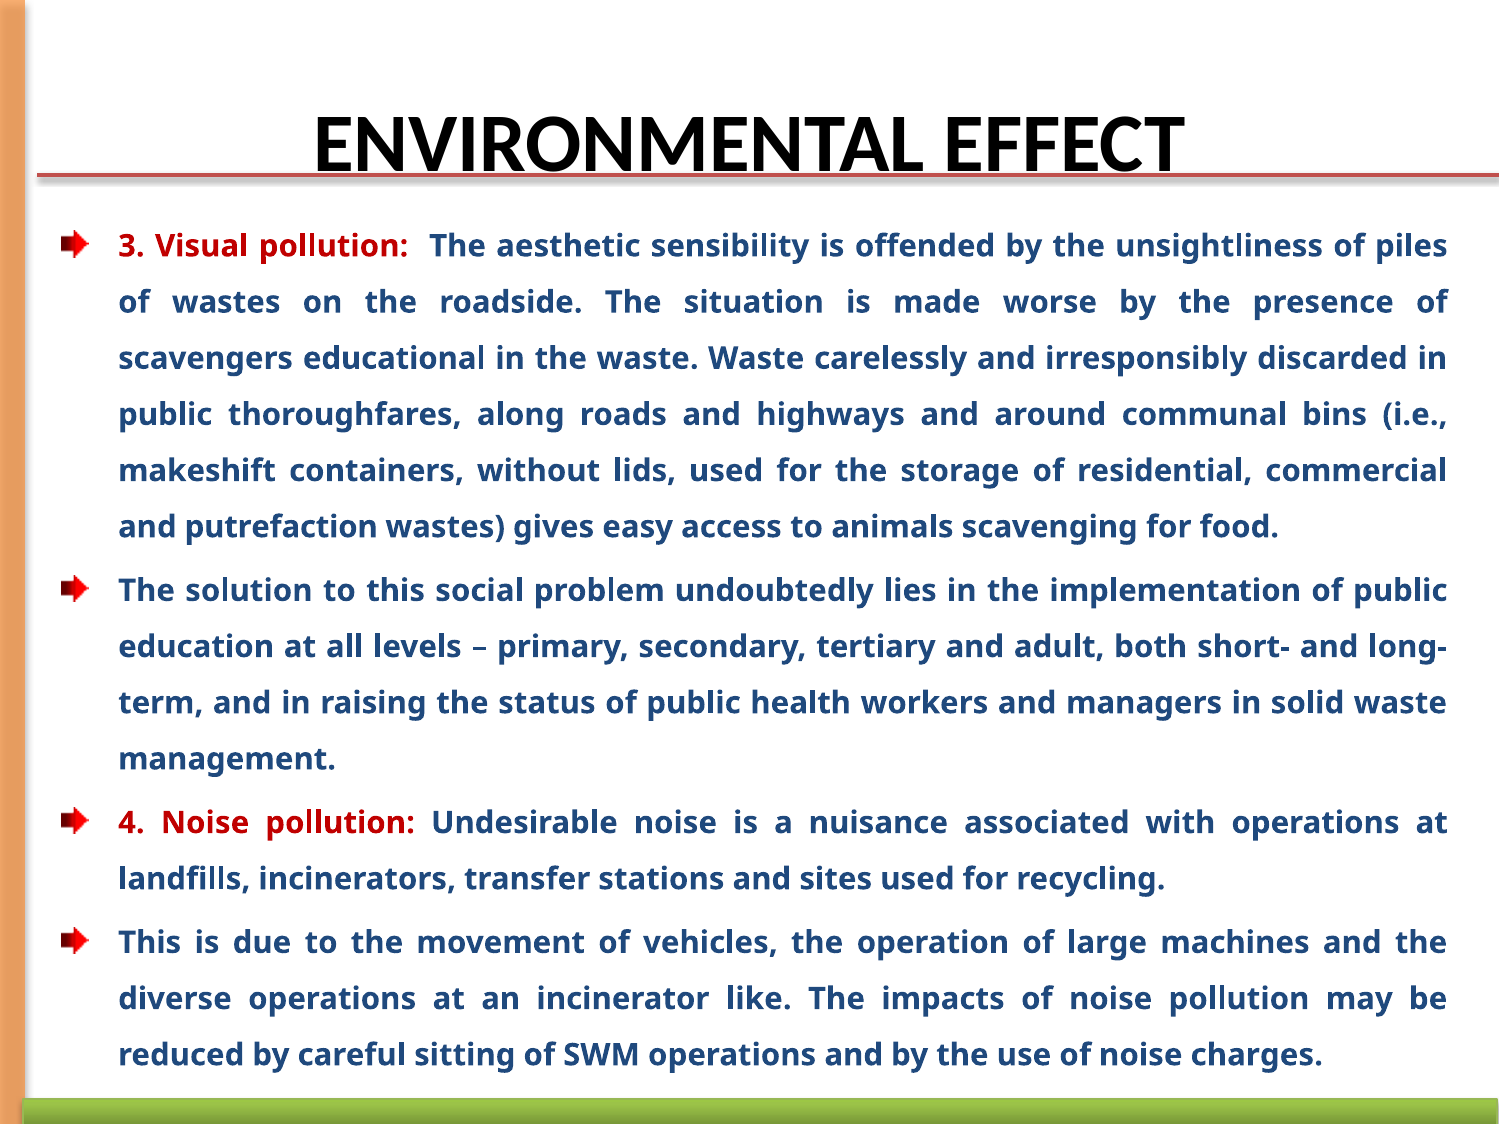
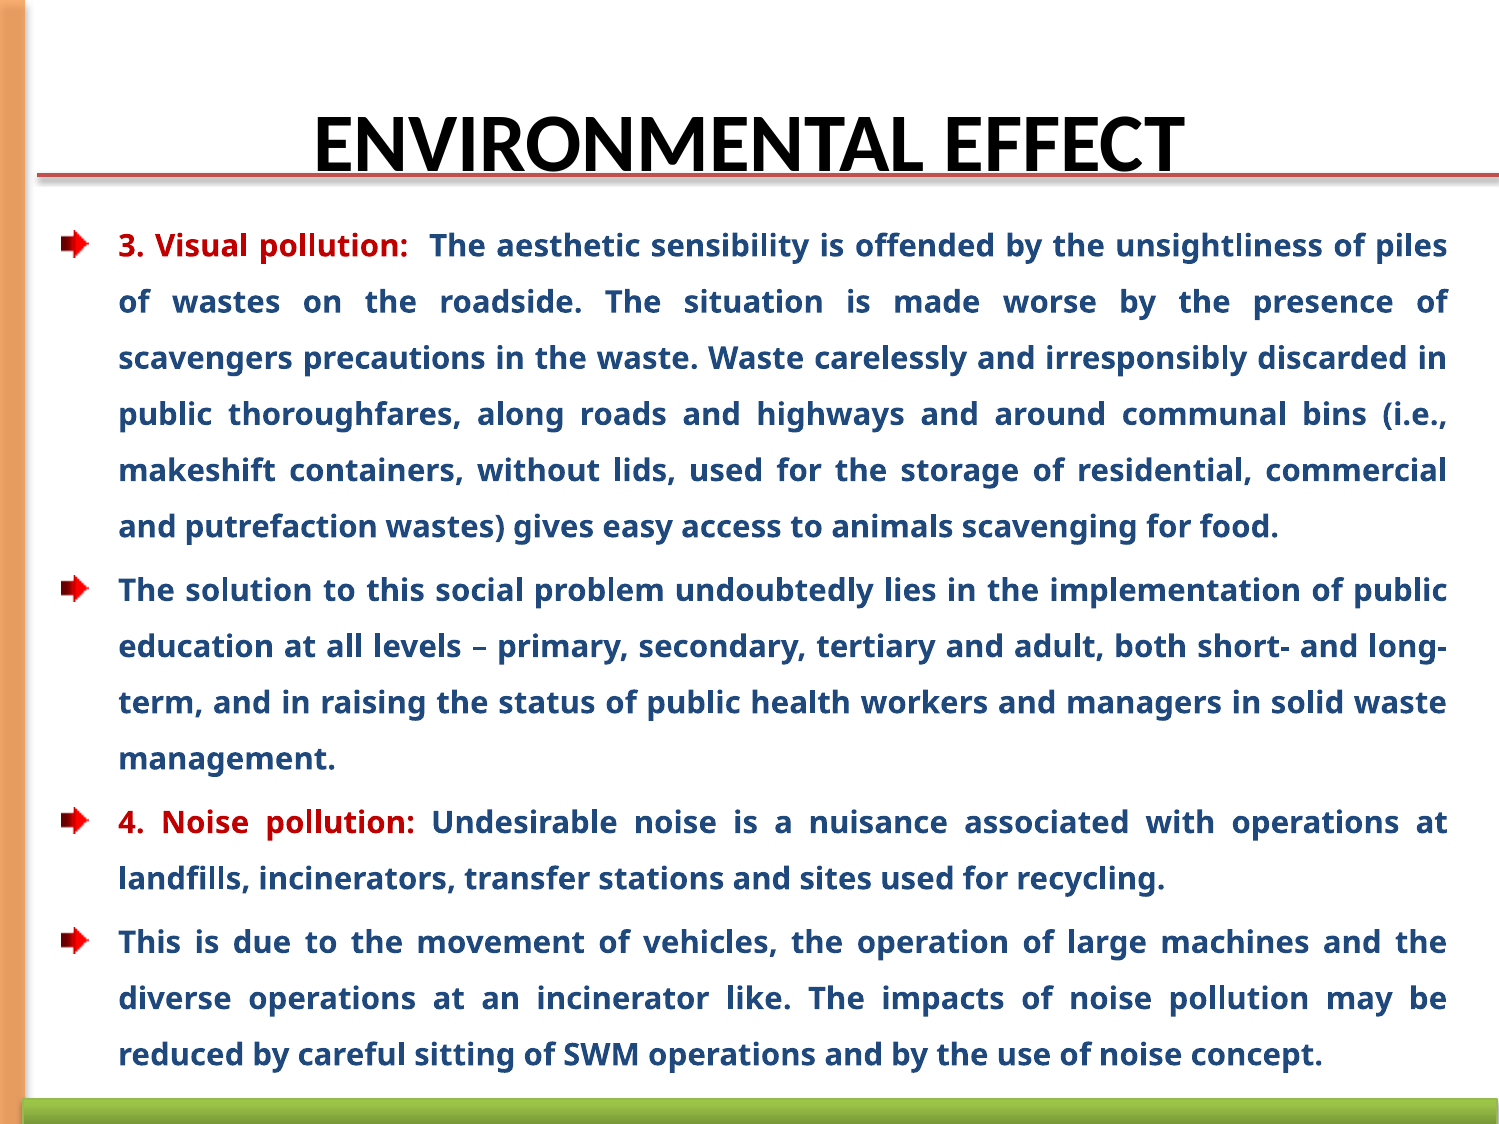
educational: educational -> precautions (394, 359)
charges: charges -> concept (1257, 1055)
